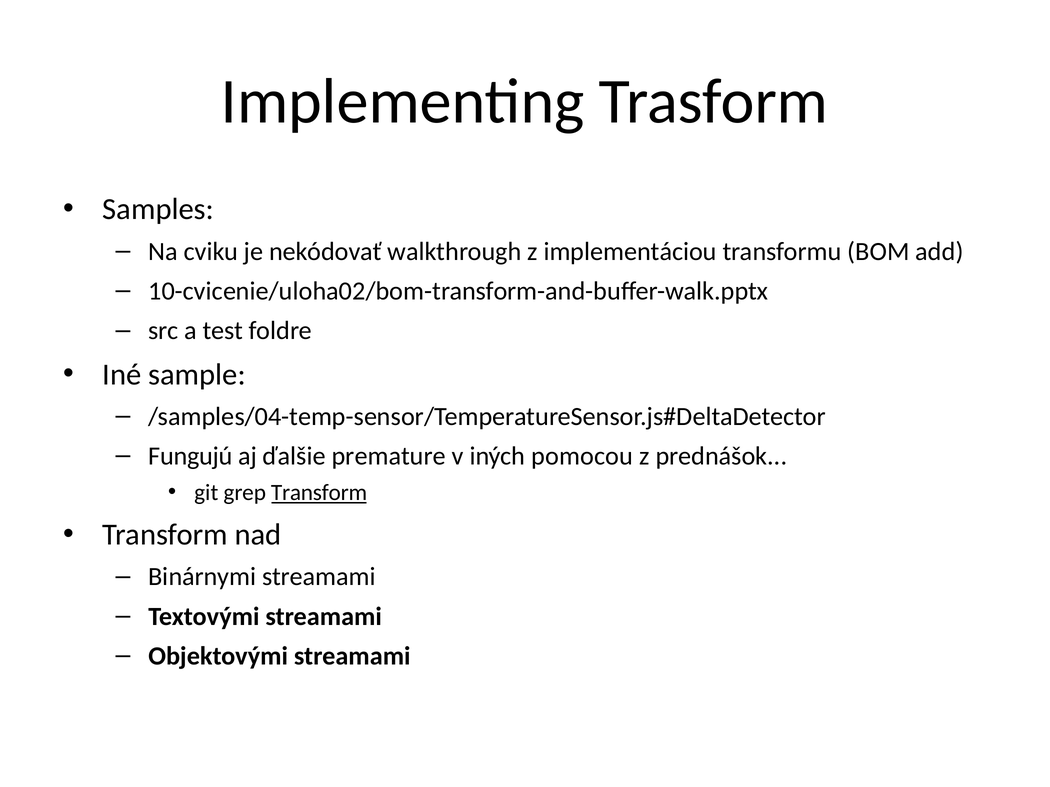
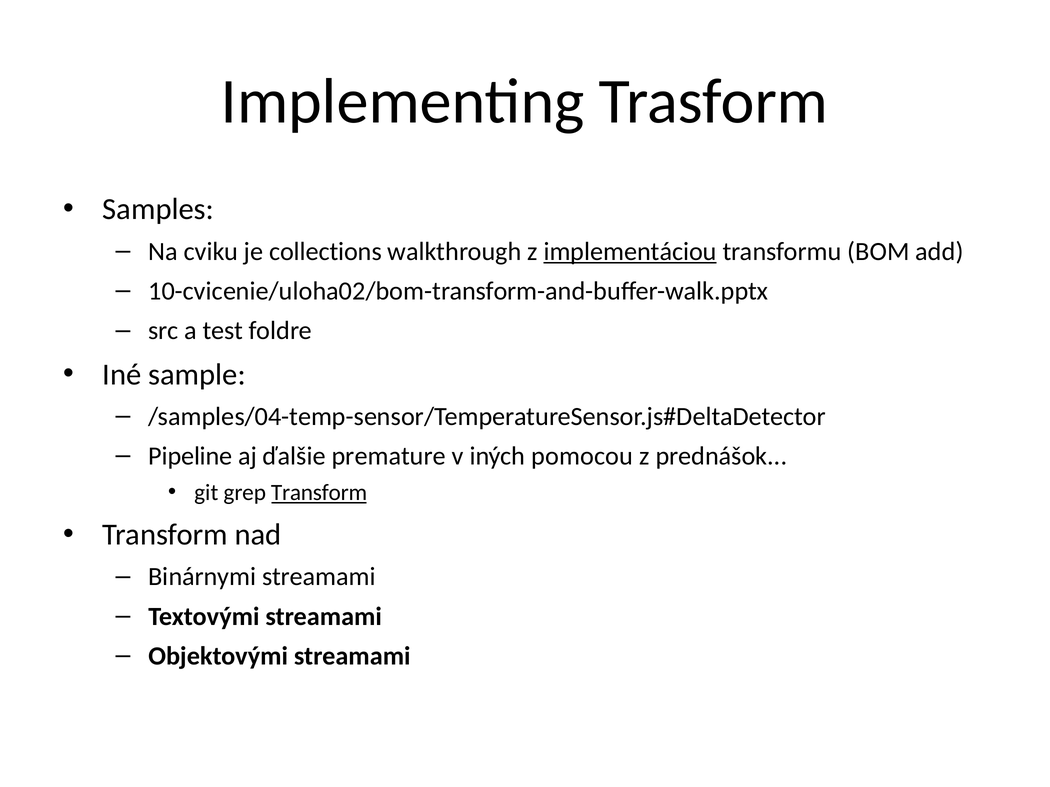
nekódovať: nekódovať -> collections (325, 252)
implementáciou underline: none -> present (630, 252)
Fungujú: Fungujú -> Pipeline (190, 456)
